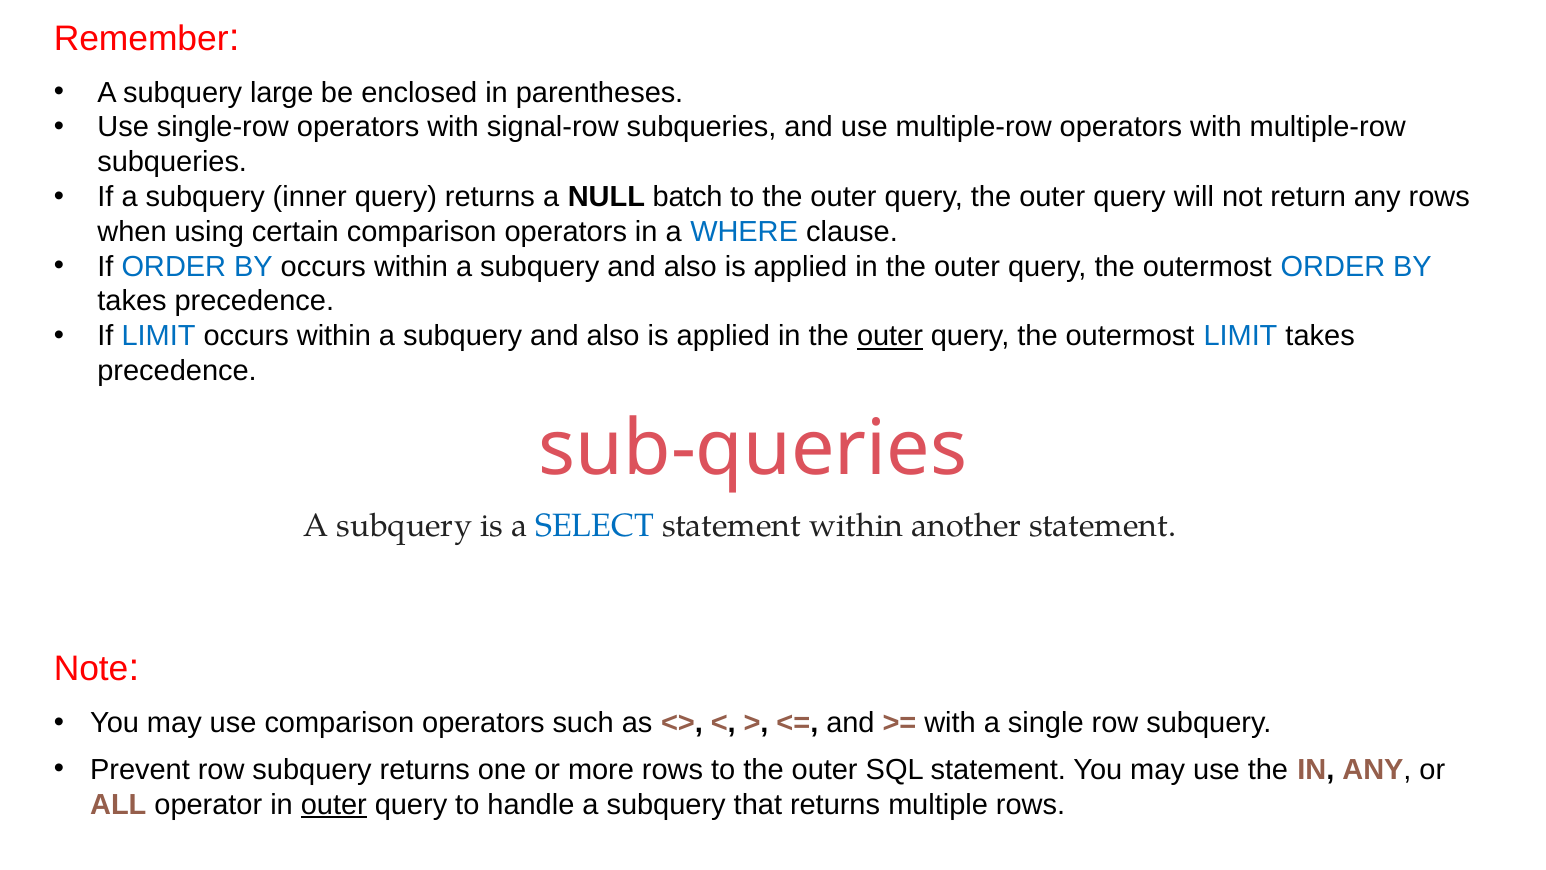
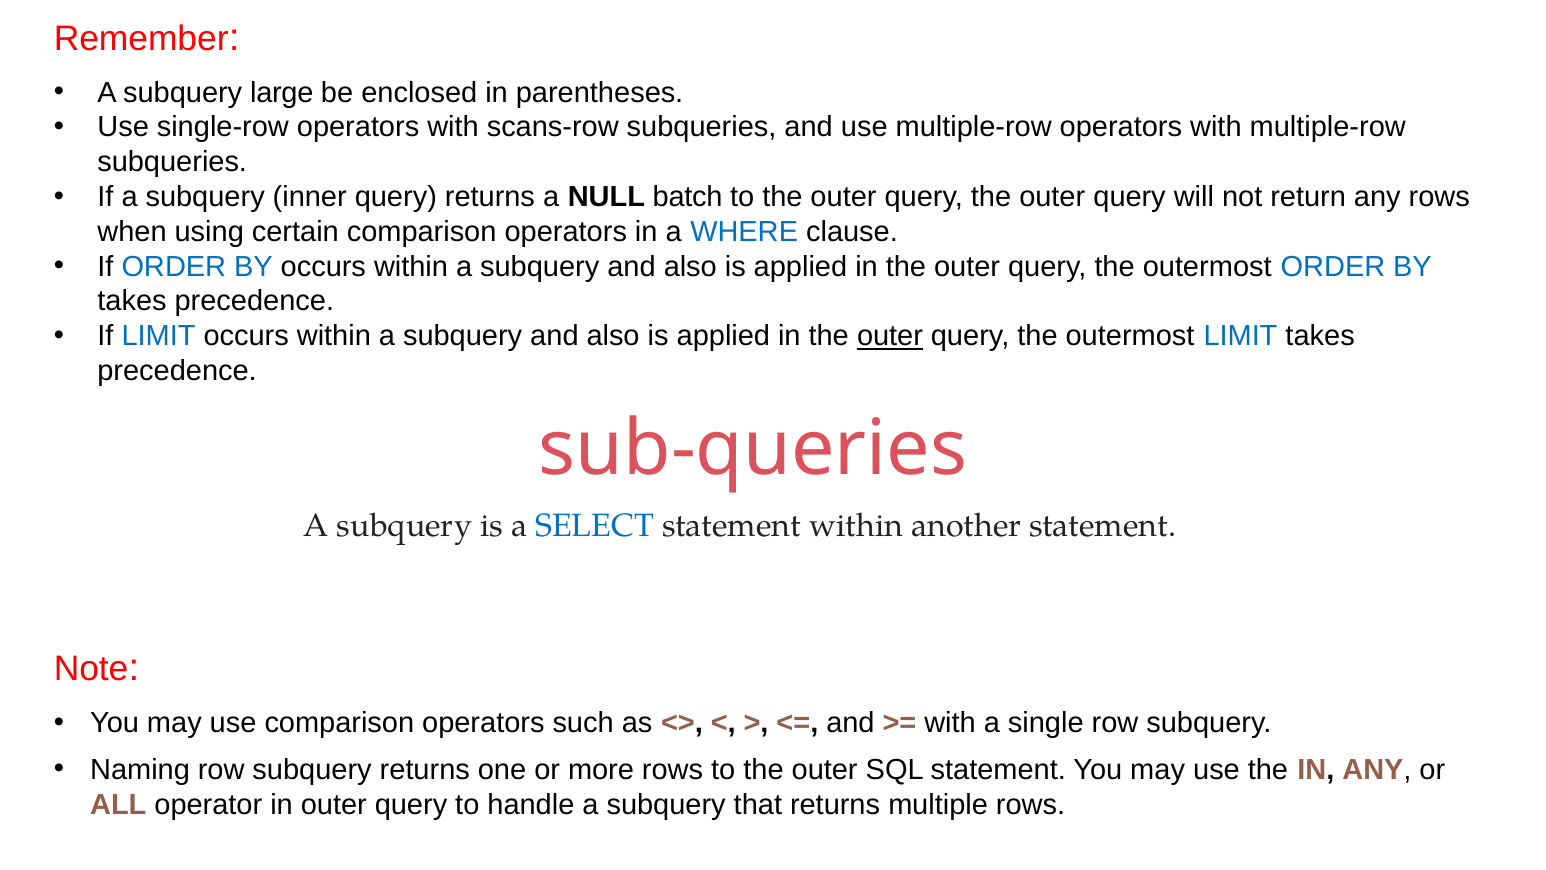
signal-row: signal-row -> scans-row (553, 127)
Prevent: Prevent -> Naming (140, 769)
outer underline: present -> none (334, 804)
